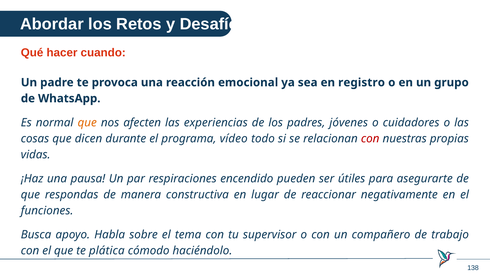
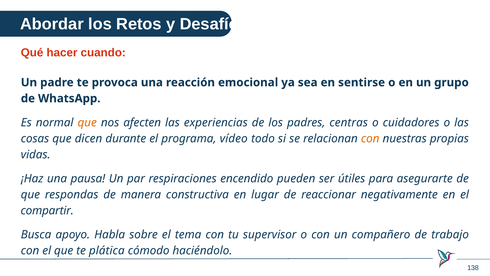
registro: registro -> sentirse (362, 82)
jóvenes: jóvenes -> centras (349, 122)
con colour: red -> orange (370, 138)
funciones: funciones -> compartir (47, 210)
